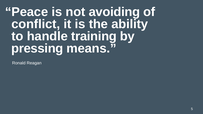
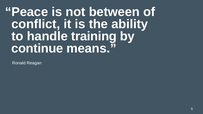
avoiding: avoiding -> between (114, 12)
pressing: pressing -> continue (37, 48)
